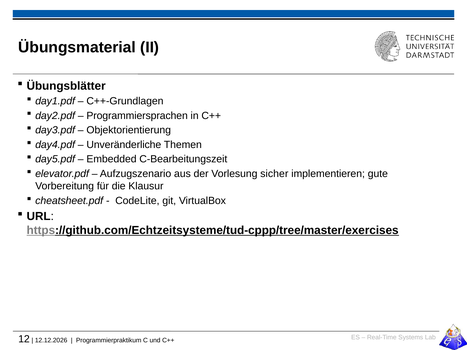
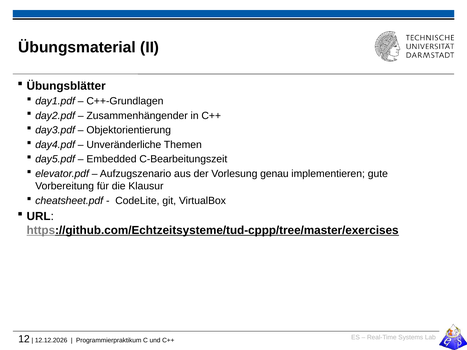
Programmiersprachen: Programmiersprachen -> Zusammenhängender (137, 116)
sicher: sicher -> genau (274, 174)
